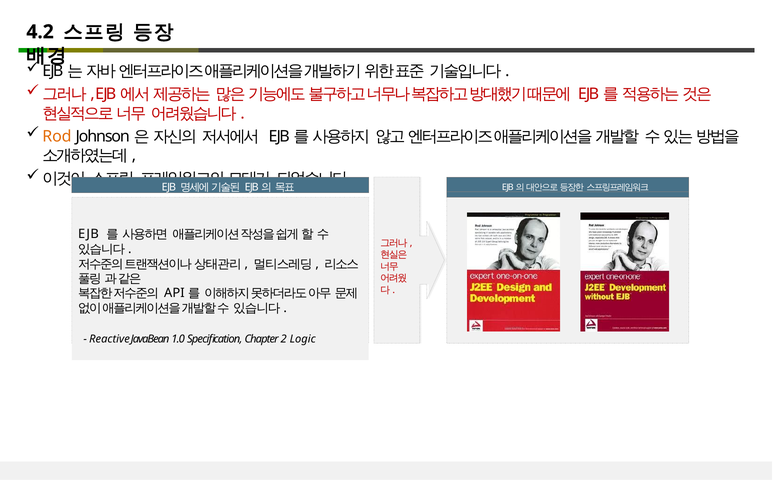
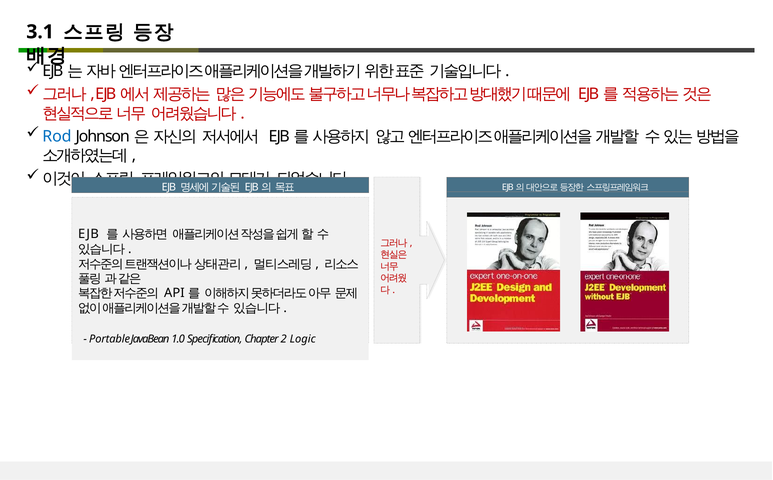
4.2: 4.2 -> 3.1 (40, 32)
Rod colour: orange -> blue (57, 136)
Reactive: Reactive -> Portable (110, 339)
